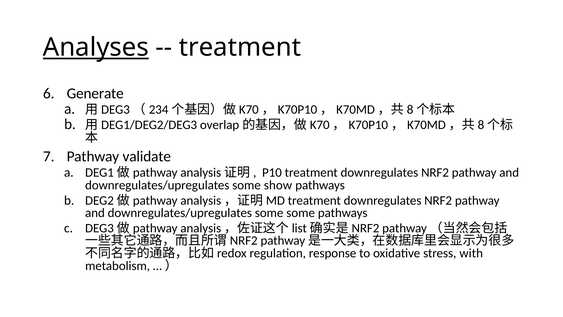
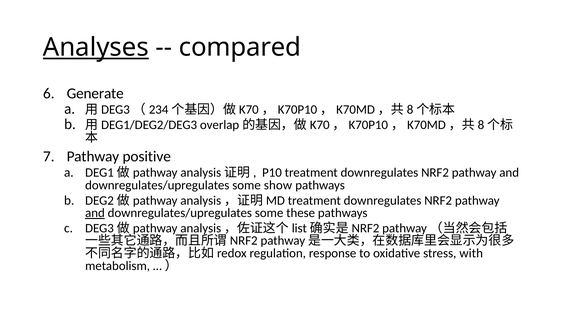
treatment: treatment -> compared (240, 47)
validate: validate -> positive (147, 156)
and underline: none -> present (95, 213)
some some: some -> these (301, 213)
